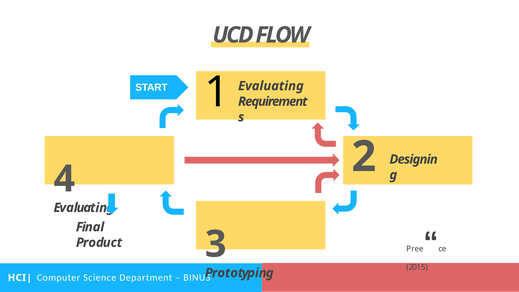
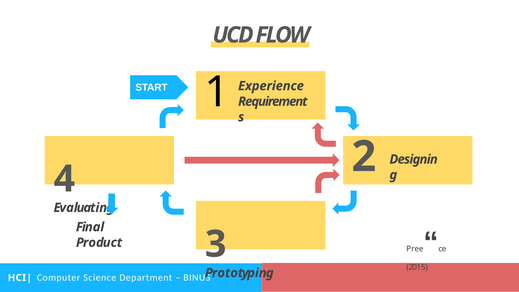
Evaluating: Evaluating -> Experience (271, 86)
